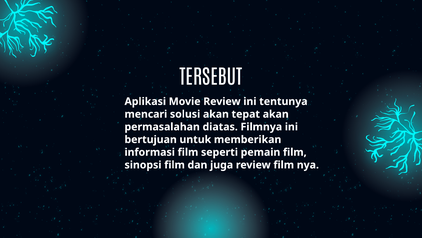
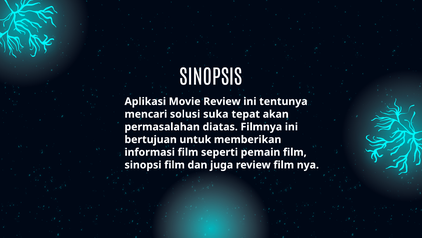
TERSEBUT: TERSEBUT -> SINOPSIS (211, 78)
solusi akan: akan -> suka (216, 114)
